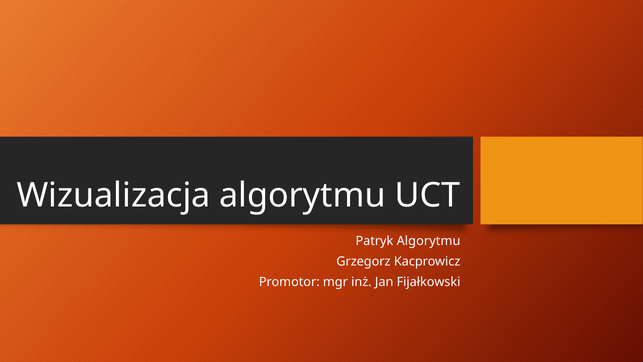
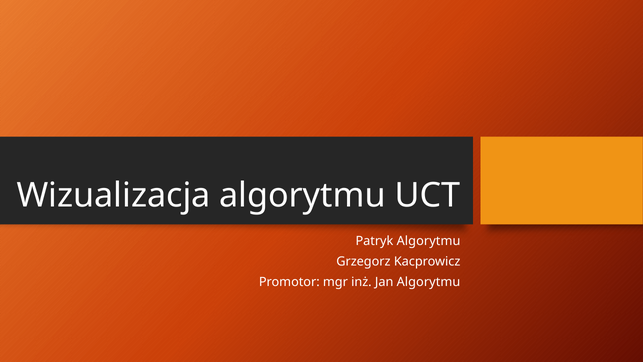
Jan Fijałkowski: Fijałkowski -> Algorytmu (428, 282)
